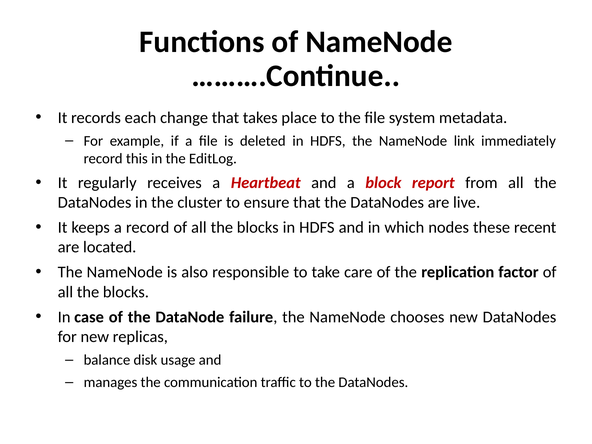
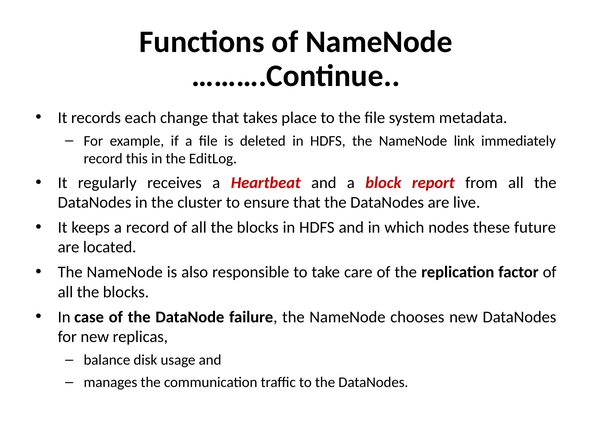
recent: recent -> future (535, 227)
